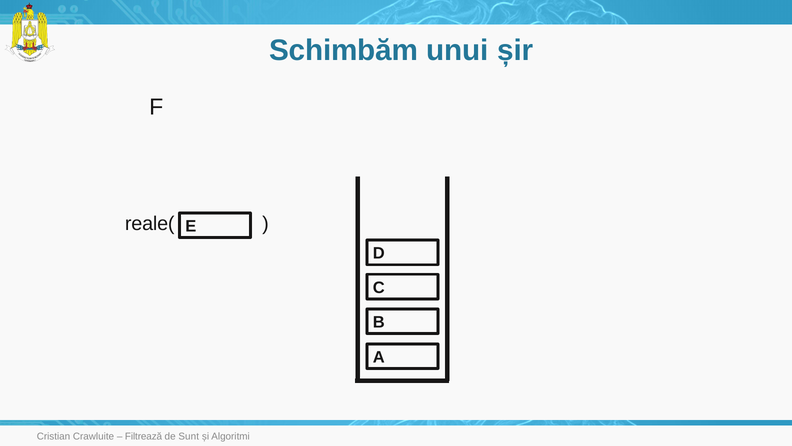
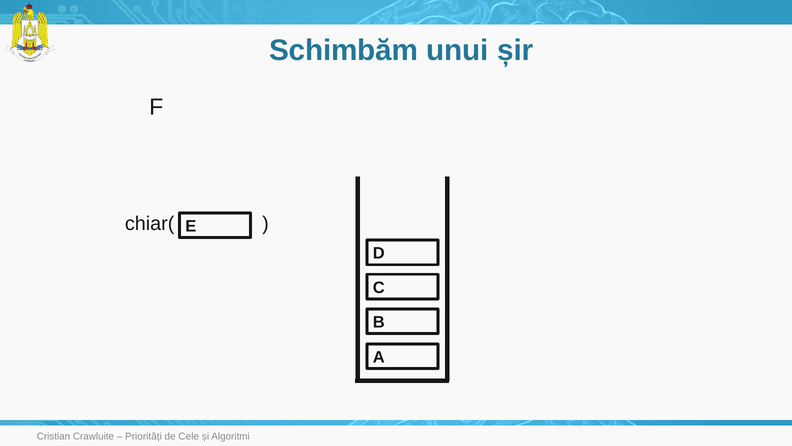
reale(: reale( -> chiar( (150, 224)
Filtrează: Filtrează -> Priorități (143, 436)
Sunt: Sunt -> Cele (189, 436)
